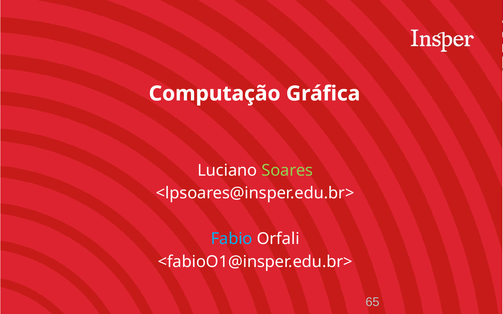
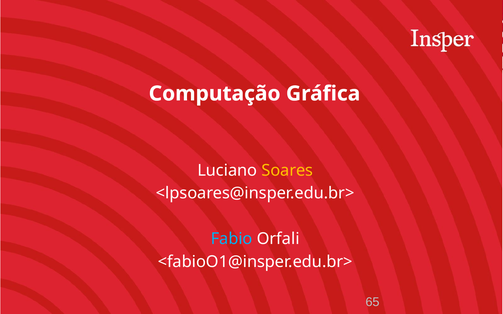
Soares colour: light green -> yellow (287, 171)
